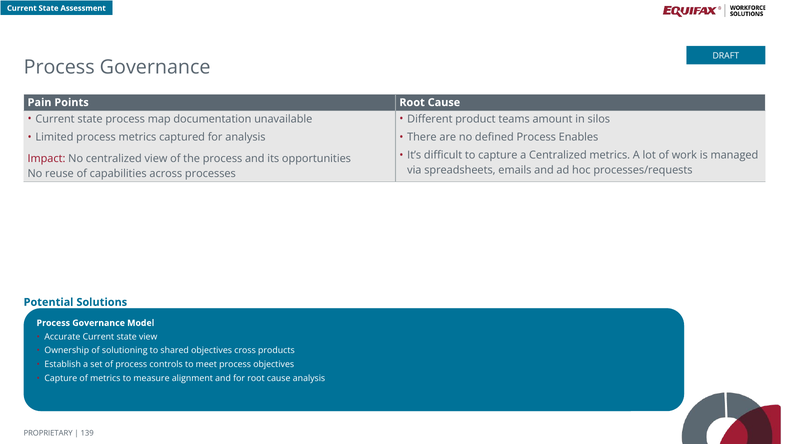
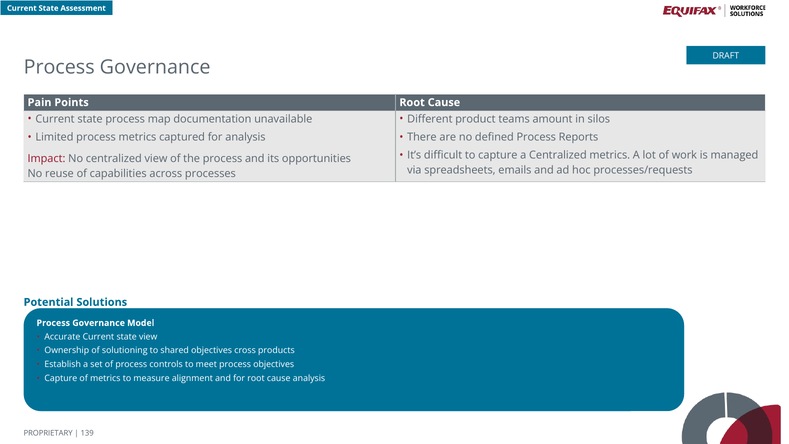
Enables: Enables -> Reports (579, 137)
